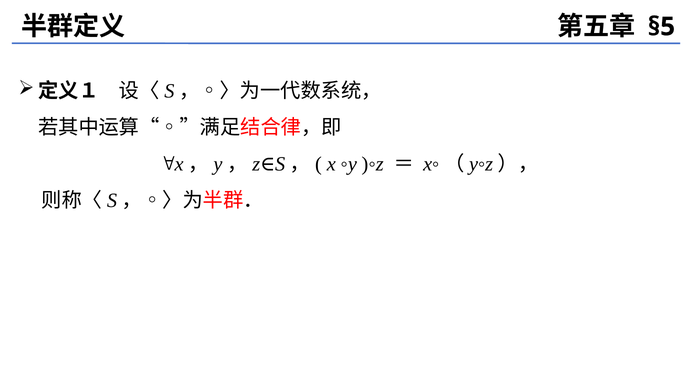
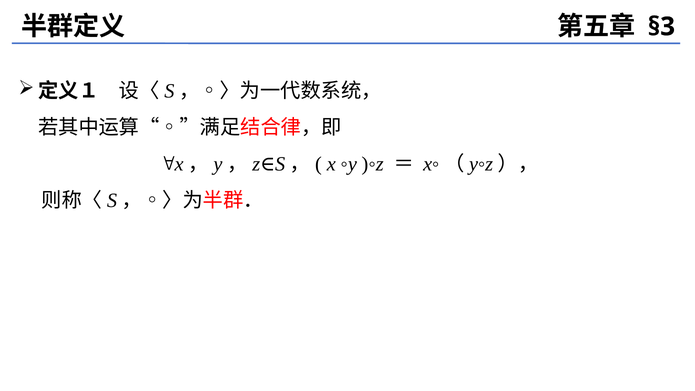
§5: §5 -> §3 (661, 27)
